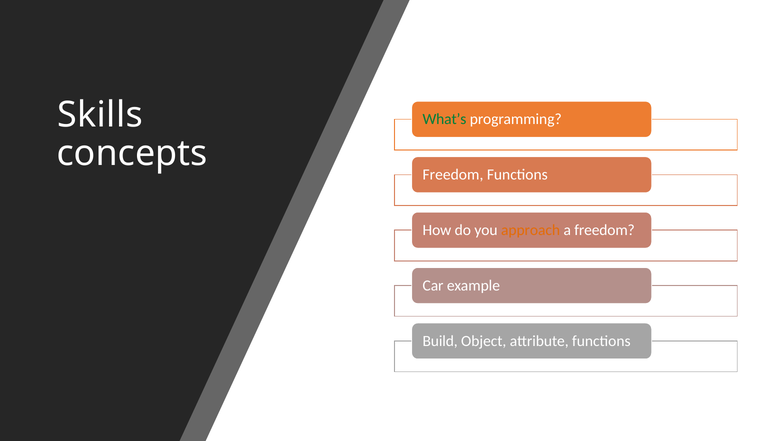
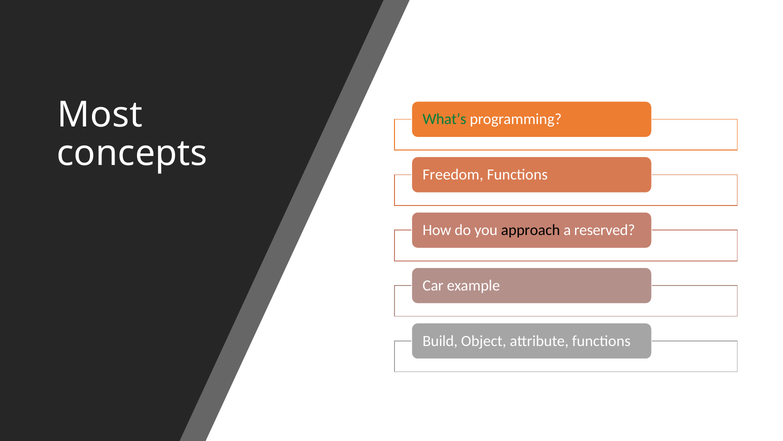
Skills: Skills -> Most (100, 115)
approach colour: orange -> black (531, 230)
a freedom: freedom -> reserved (605, 230)
